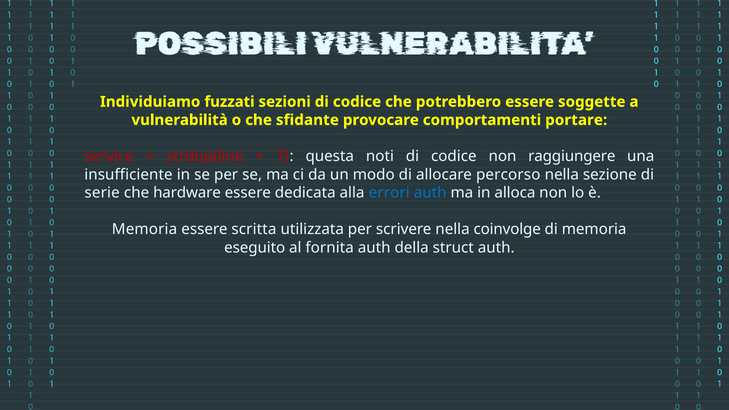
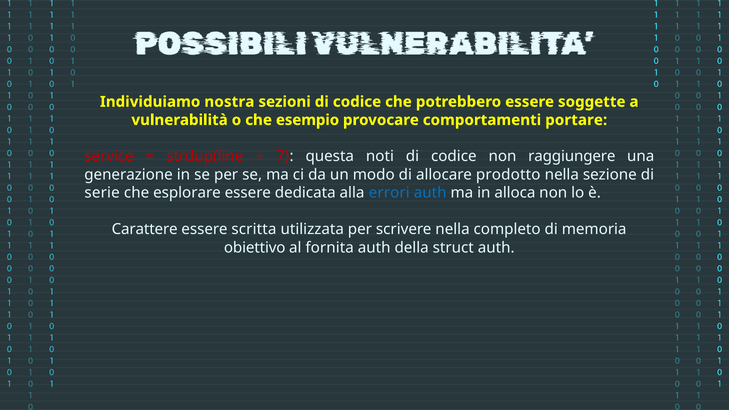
fuzzati: fuzzati -> nostra (229, 102)
sfidante: sfidante -> esempio (308, 120)
insufficiente: insufficiente -> generazione (129, 175)
percorso: percorso -> prodotto (508, 175)
hardware: hardware -> esplorare (187, 193)
Memoria: Memoria -> Carattere (145, 229)
coinvolge: coinvolge -> completo (507, 229)
eseguito: eseguito -> obiettivo (255, 248)
